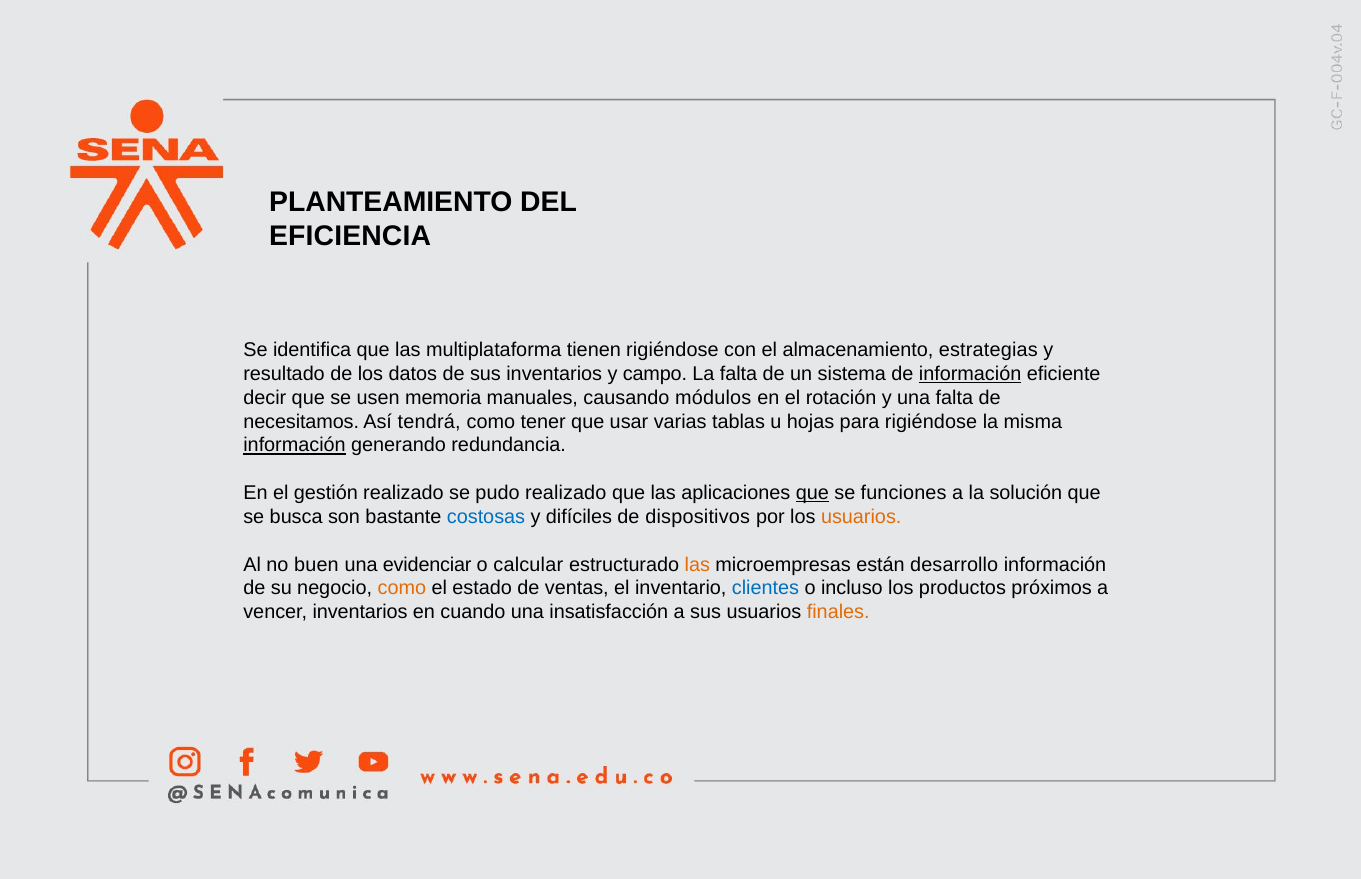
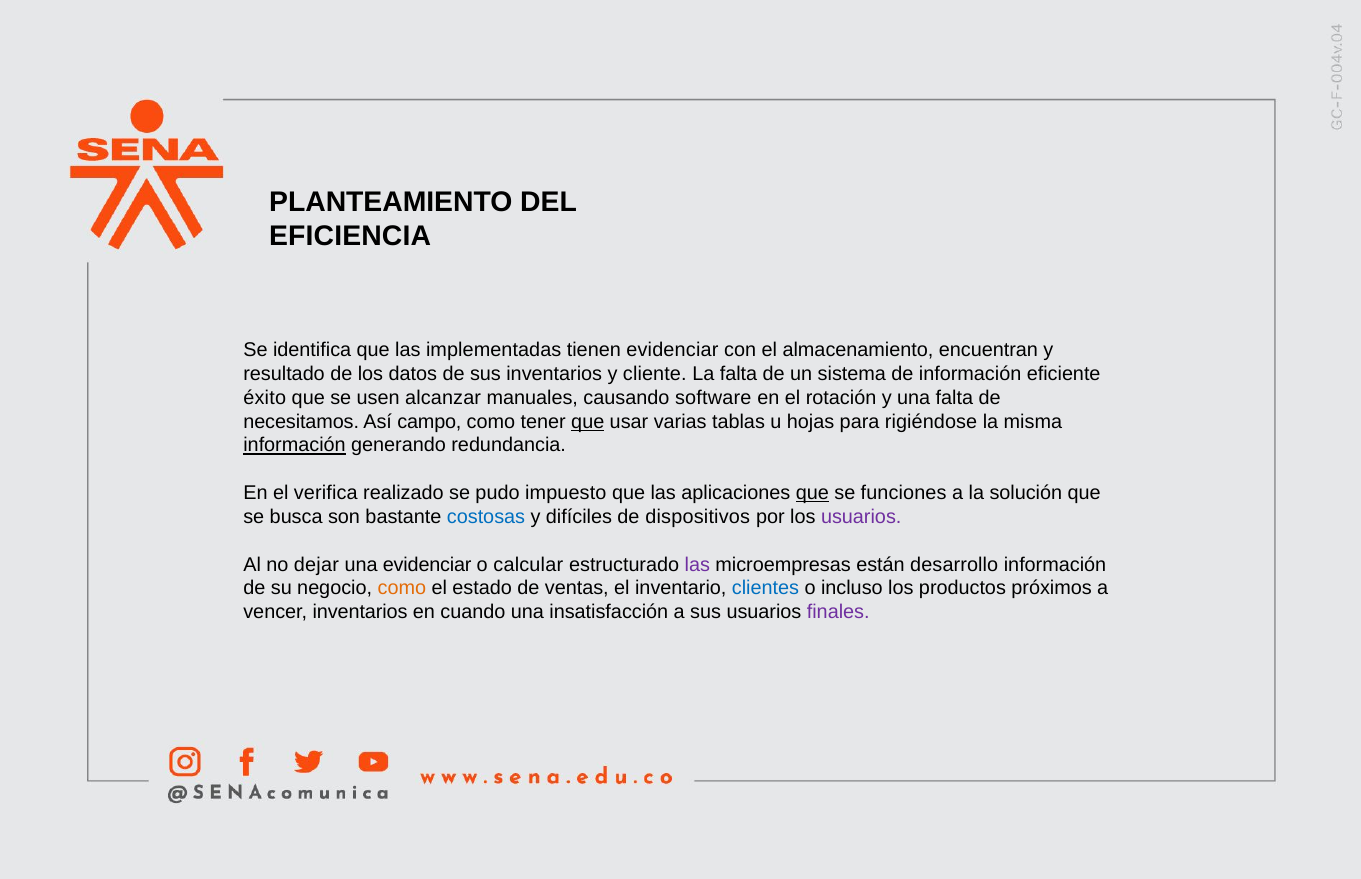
multiplataforma: multiplataforma -> implementadas (494, 350)
tienen rigiéndose: rigiéndose -> evidenciar (672, 350)
estrategias: estrategias -> encuentran (988, 350)
campo: campo -> cliente (655, 374)
información underline: present -> none (970, 374)
decir: decir -> éxito (265, 398)
memoria: memoria -> alcanzar (443, 398)
módulos: módulos -> software (713, 398)
tendrá: tendrá -> campo (429, 422)
que underline: none -> present (588, 422)
gestión: gestión -> verifica (326, 493)
pudo realizado: realizado -> impuesto (566, 493)
usuarios colour: orange -> purple (861, 517)
buen: buen -> dejar (316, 565)
las colour: orange -> purple (697, 565)
finales colour: orange -> purple (838, 612)
